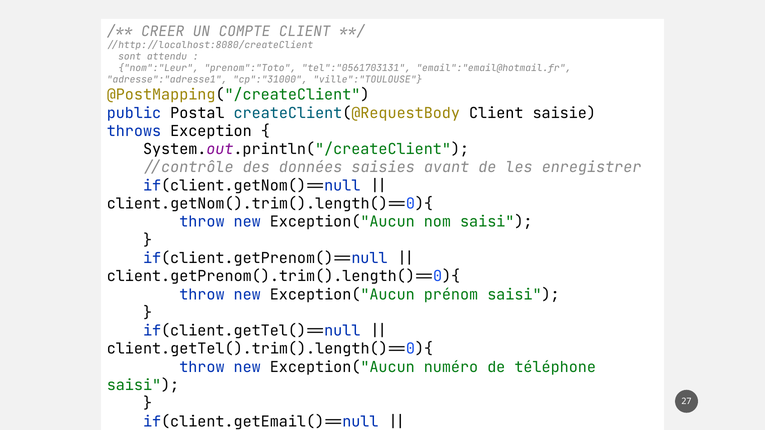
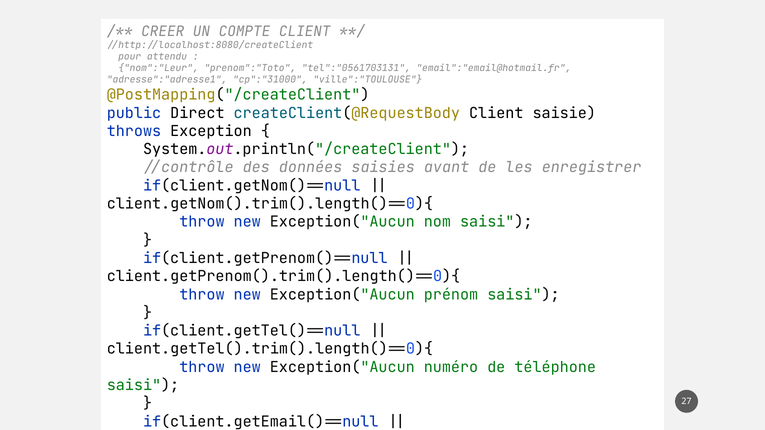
//sont: //sont -> //pour (124, 57)
Postal: Postal -> Direct (197, 113)
